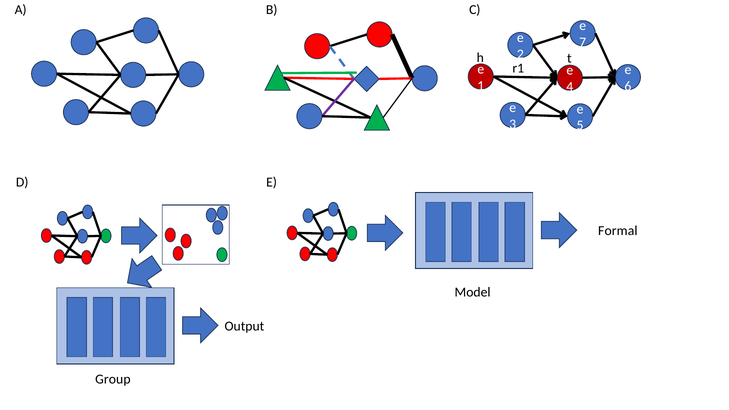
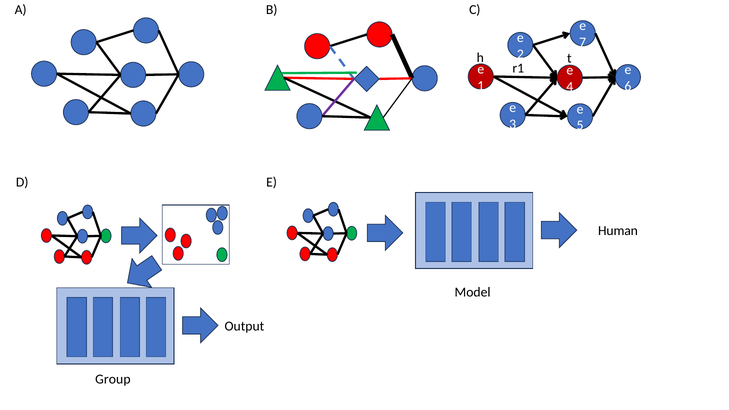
Formal: Formal -> Human (618, 231)
